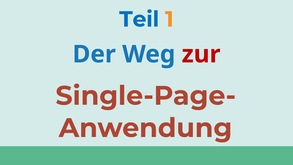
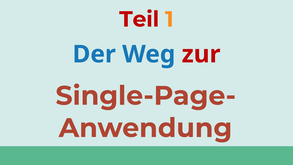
Teil colour: blue -> red (139, 19)
